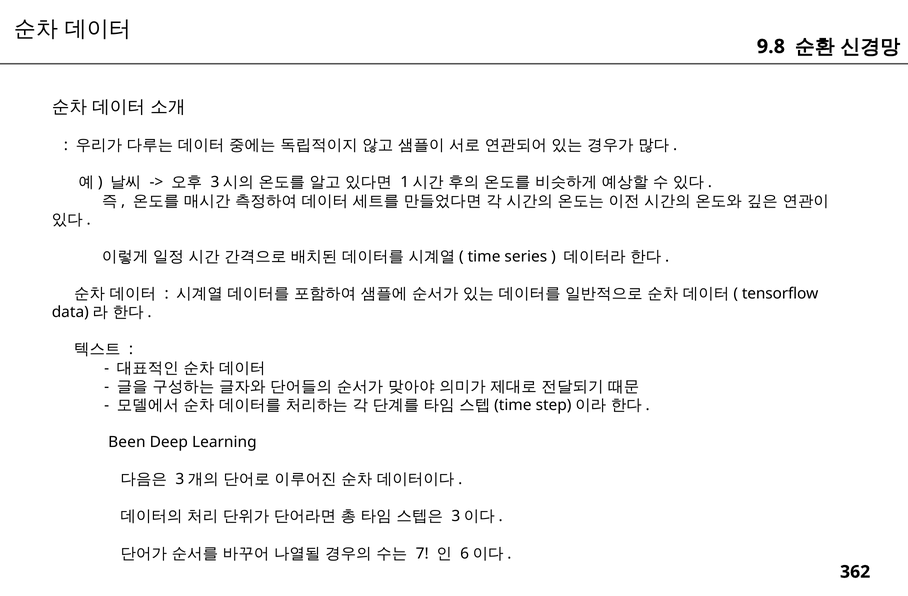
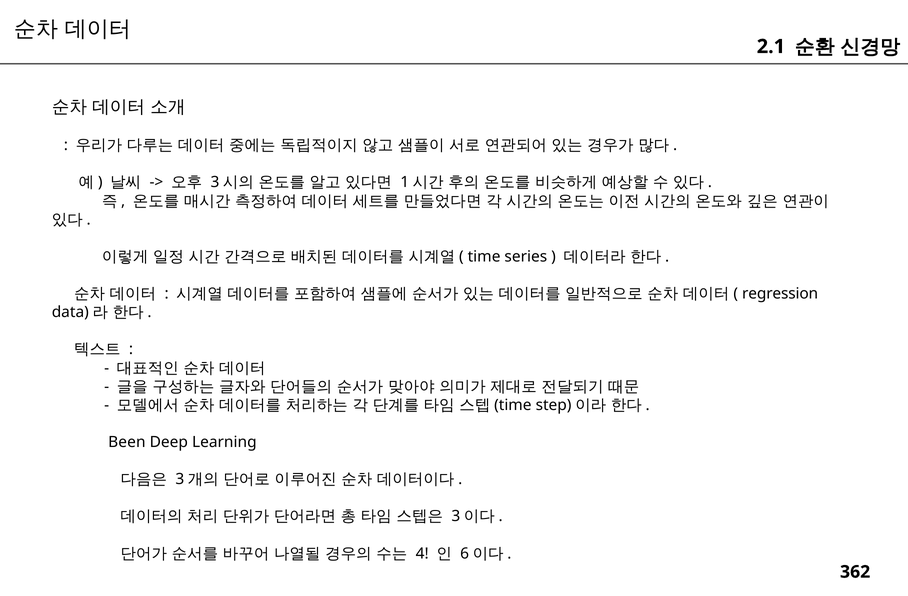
9.8: 9.8 -> 2.1 (771, 47)
tensorflow: tensorflow -> regression (780, 294)
7: 7 -> 4 (422, 554)
